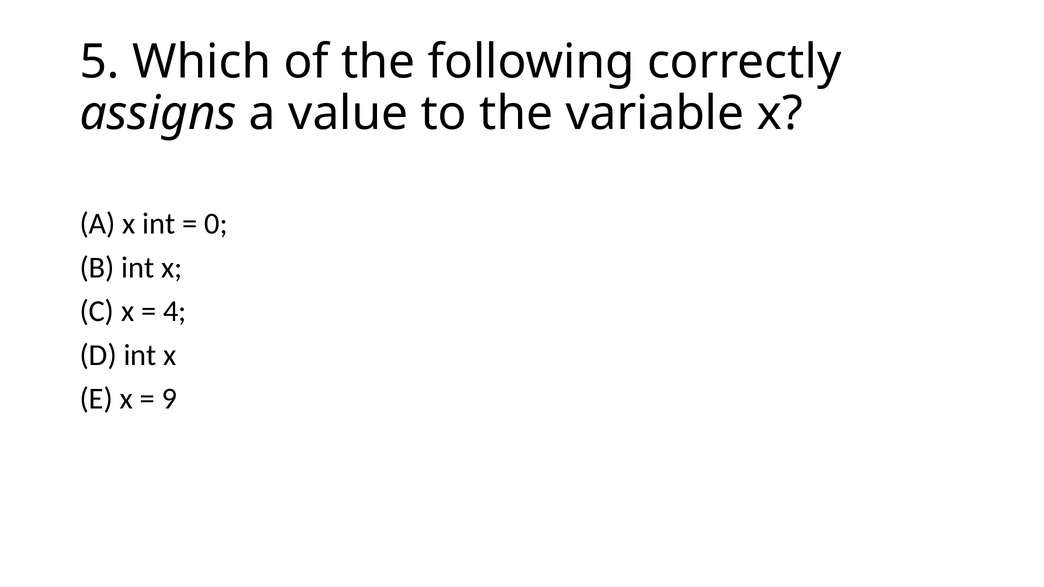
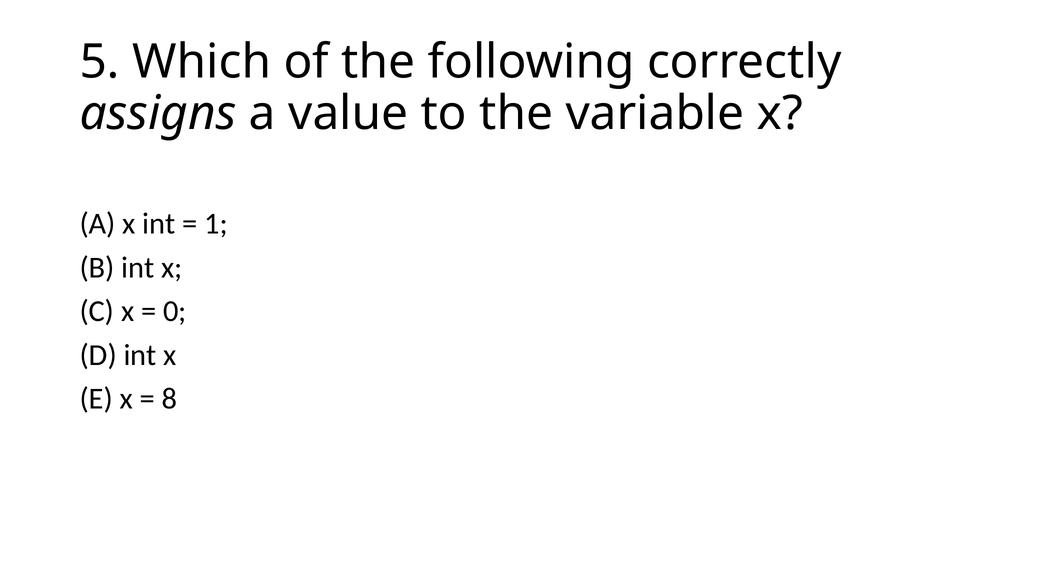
0: 0 -> 1 (216, 224)
4: 4 -> 0 (175, 312)
9: 9 -> 8 (169, 399)
